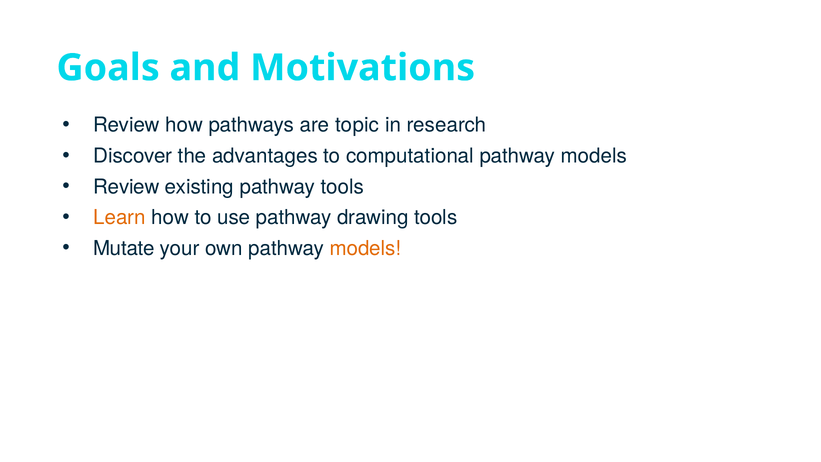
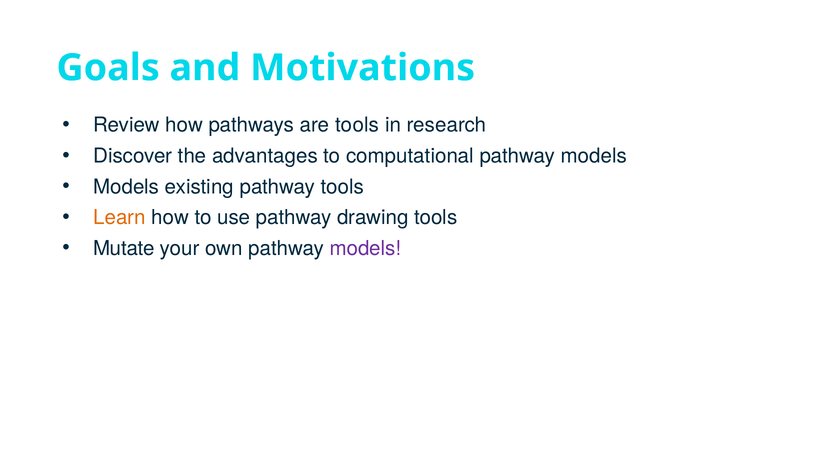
are topic: topic -> tools (357, 125)
Review: Review -> Models (126, 187)
models colour: orange -> purple (365, 248)
